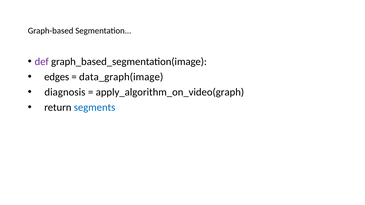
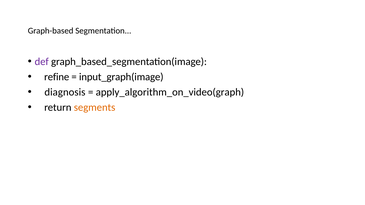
edges: edges -> refine (57, 77)
data_graph(image: data_graph(image -> input_graph(image (121, 77)
segments colour: blue -> orange (95, 108)
